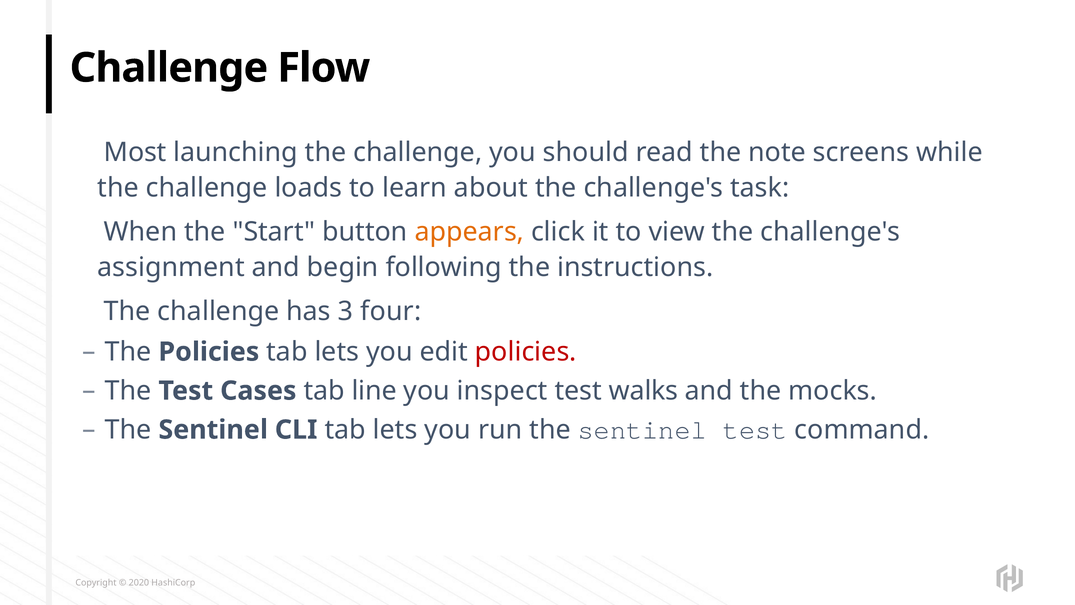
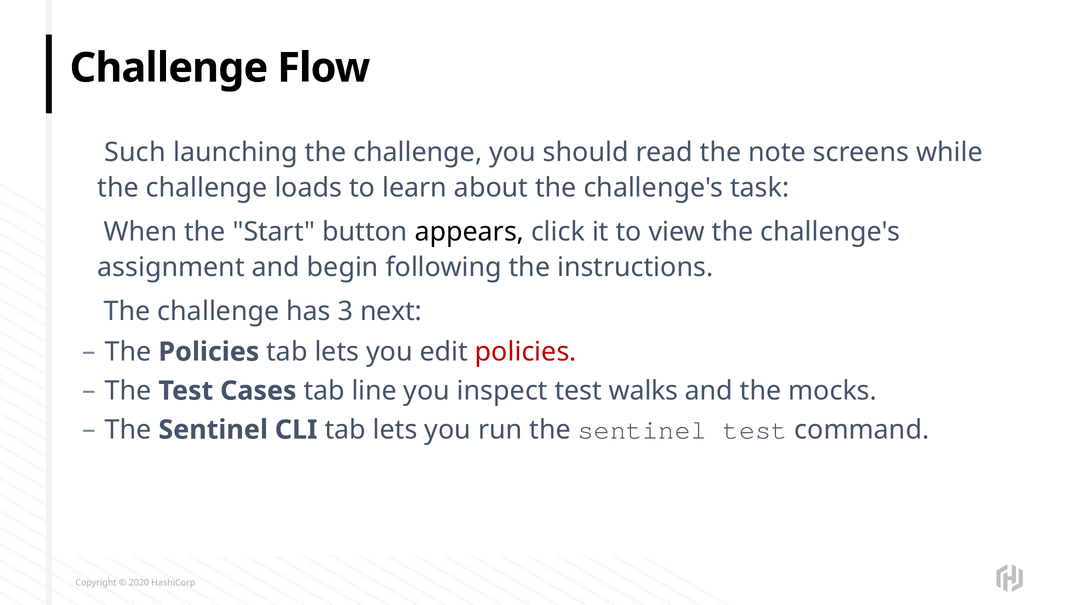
Most: Most -> Such (135, 152)
appears colour: orange -> black (469, 232)
four: four -> next (391, 311)
